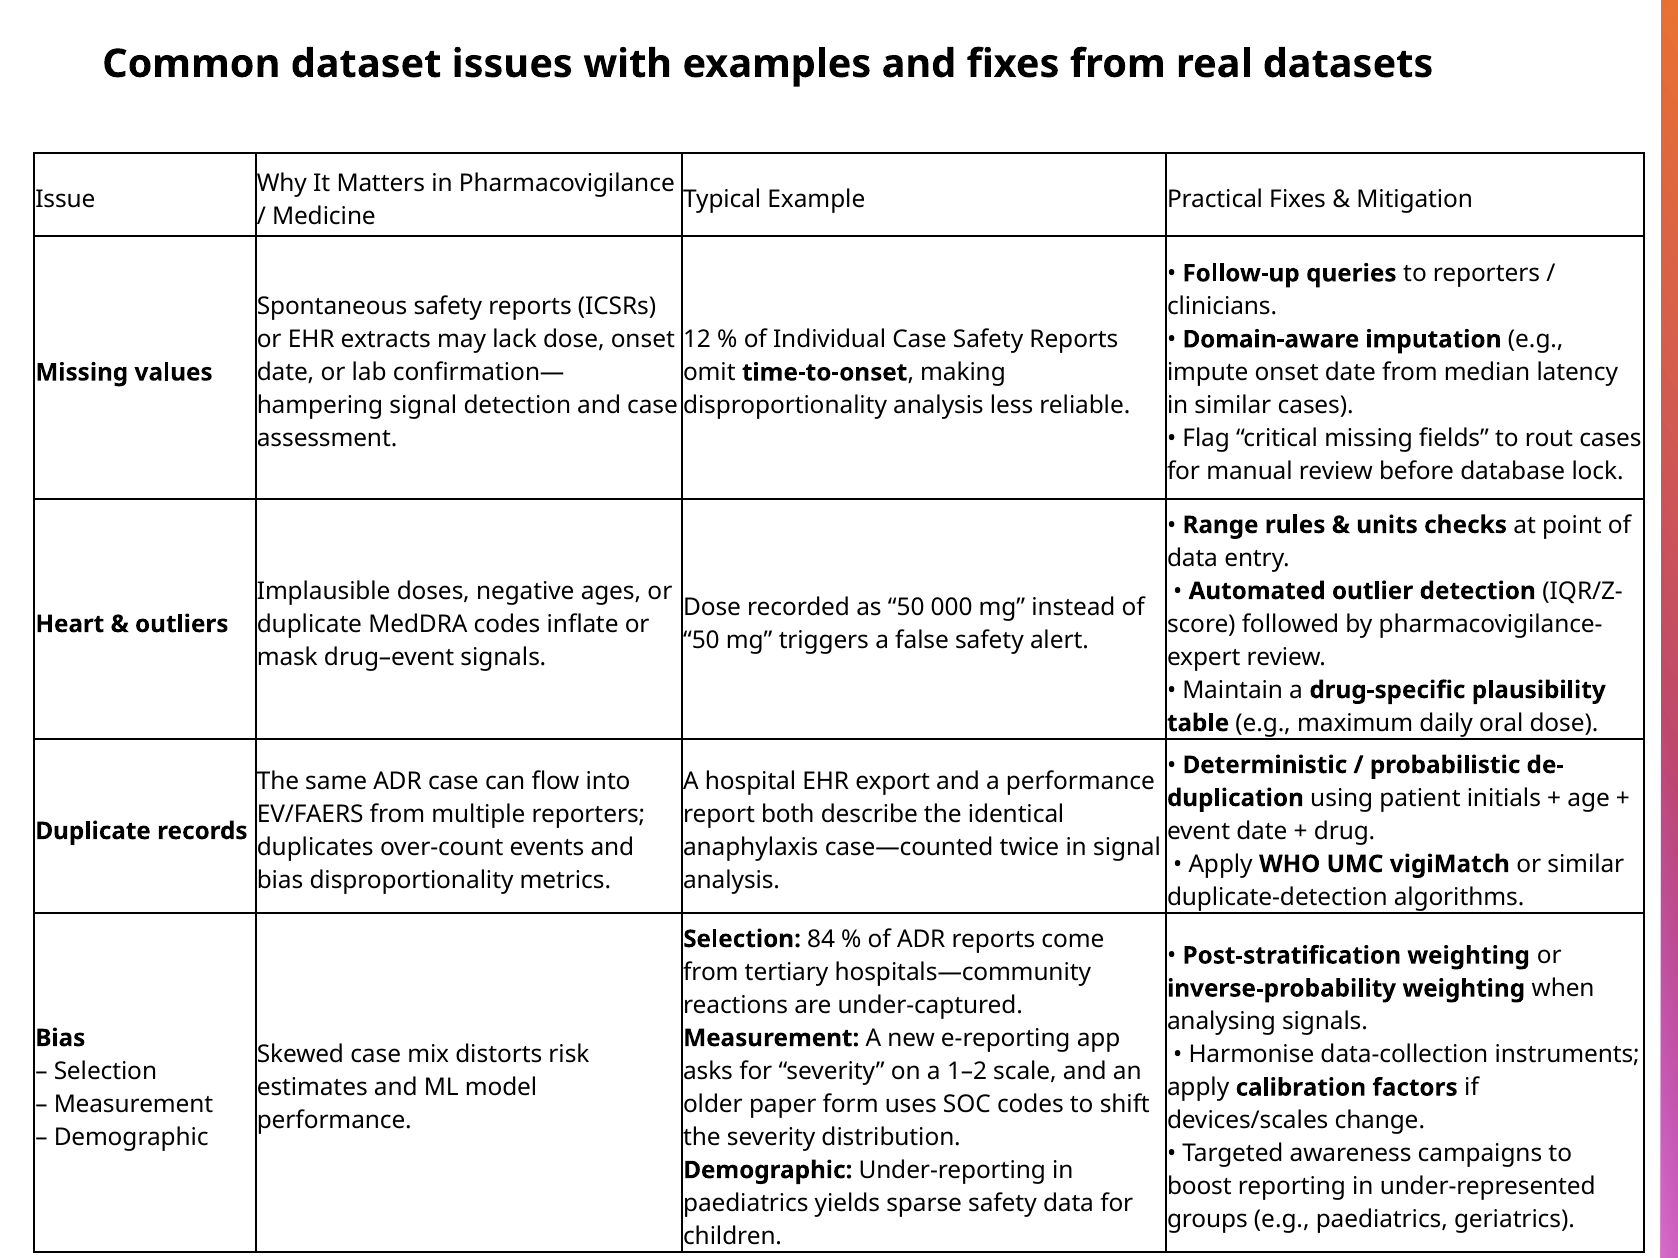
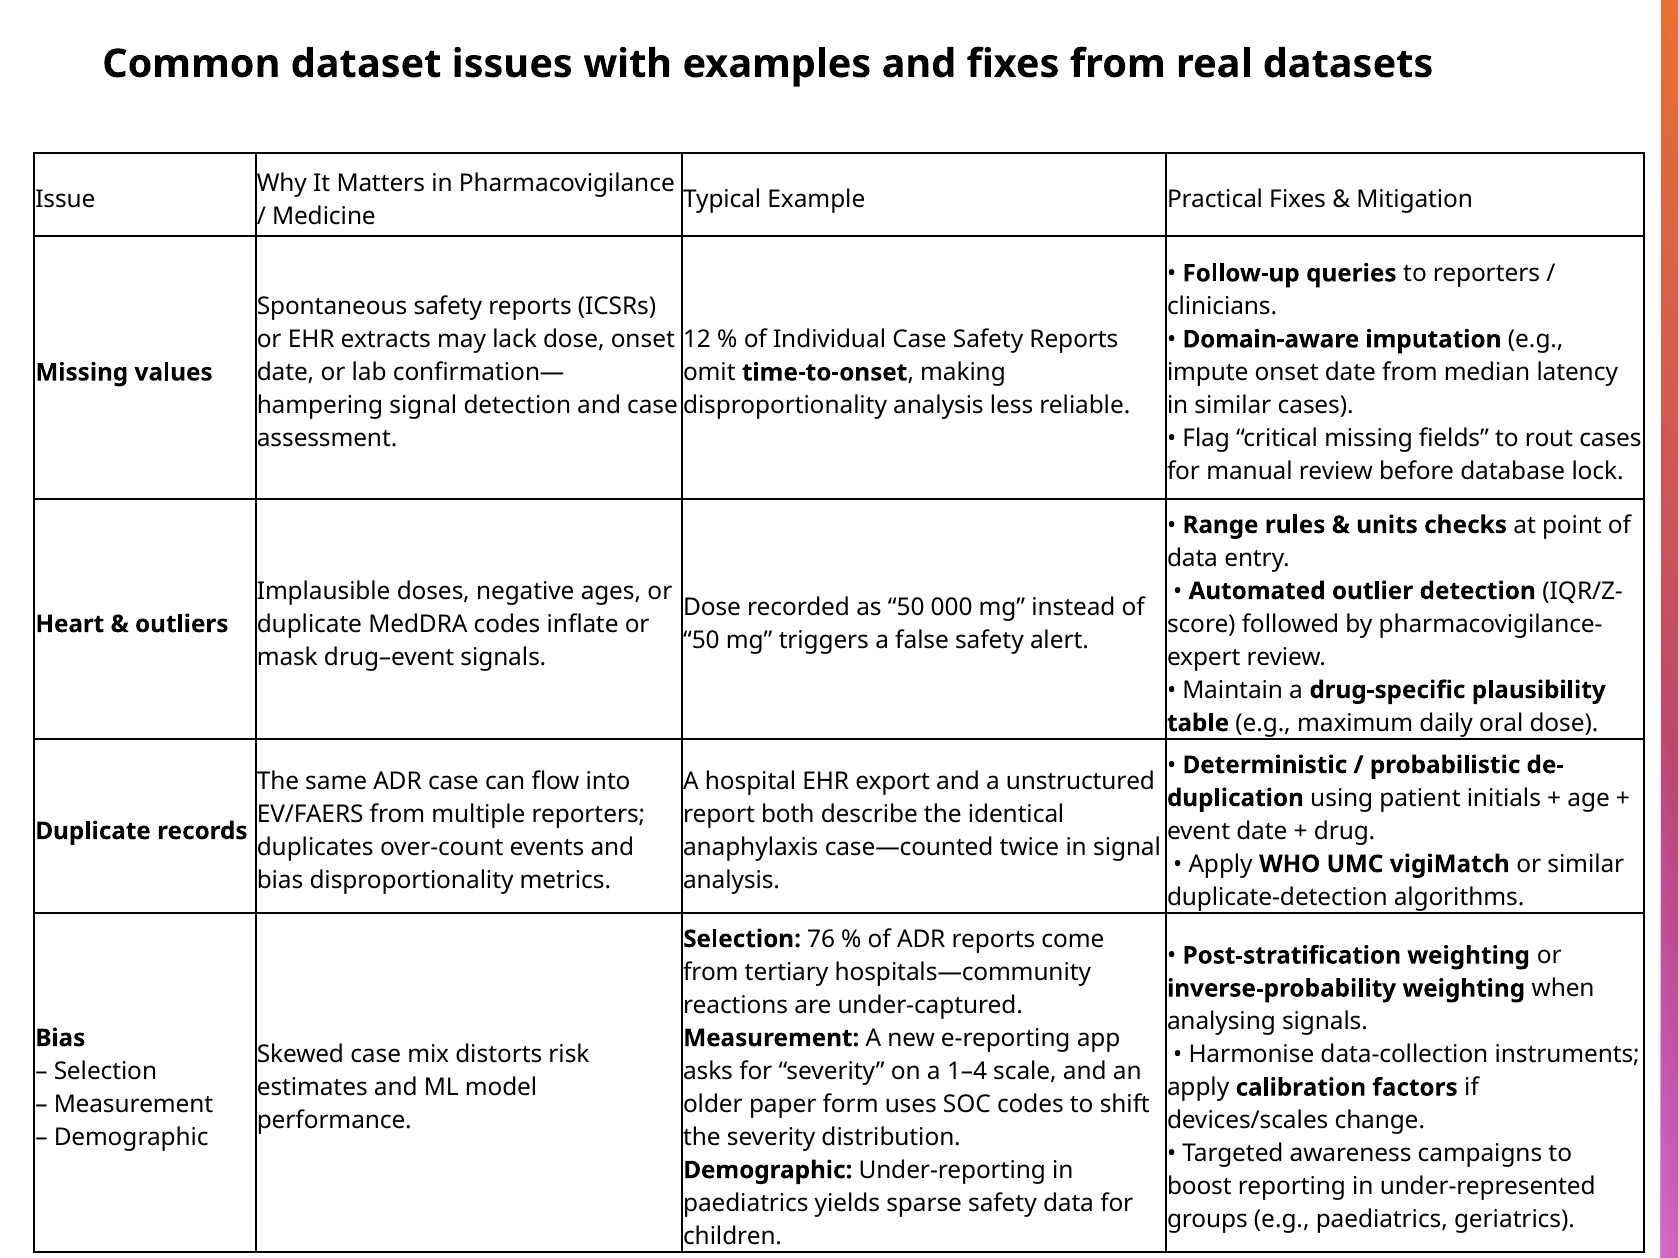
a performance: performance -> unstructured (1080, 782)
84: 84 -> 76 (821, 939)
1–2: 1–2 -> 1–4 (967, 1072)
